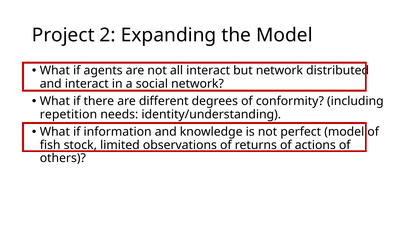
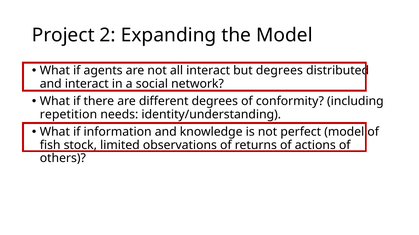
but network: network -> degrees (279, 71)
